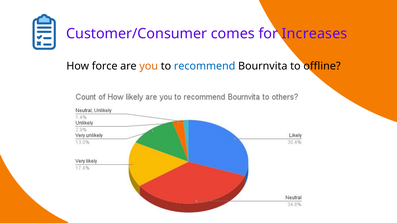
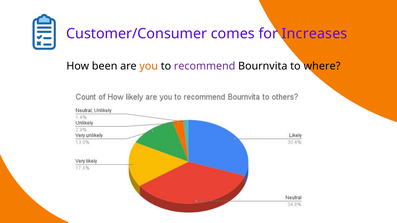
force: force -> been (105, 66)
recommend colour: blue -> purple (205, 66)
offline: offline -> where (322, 66)
